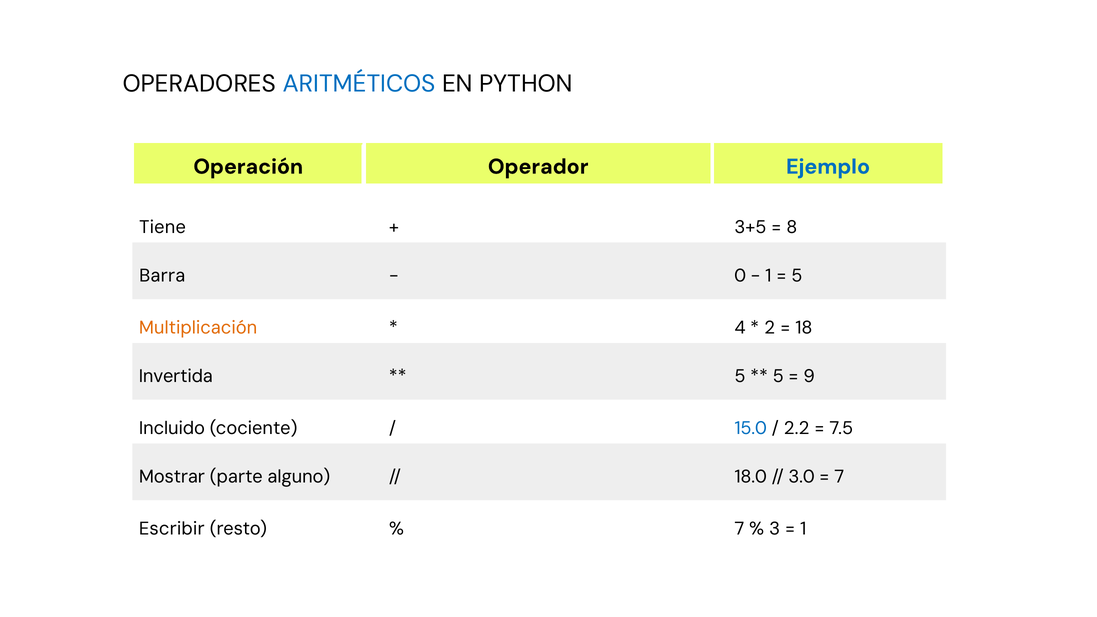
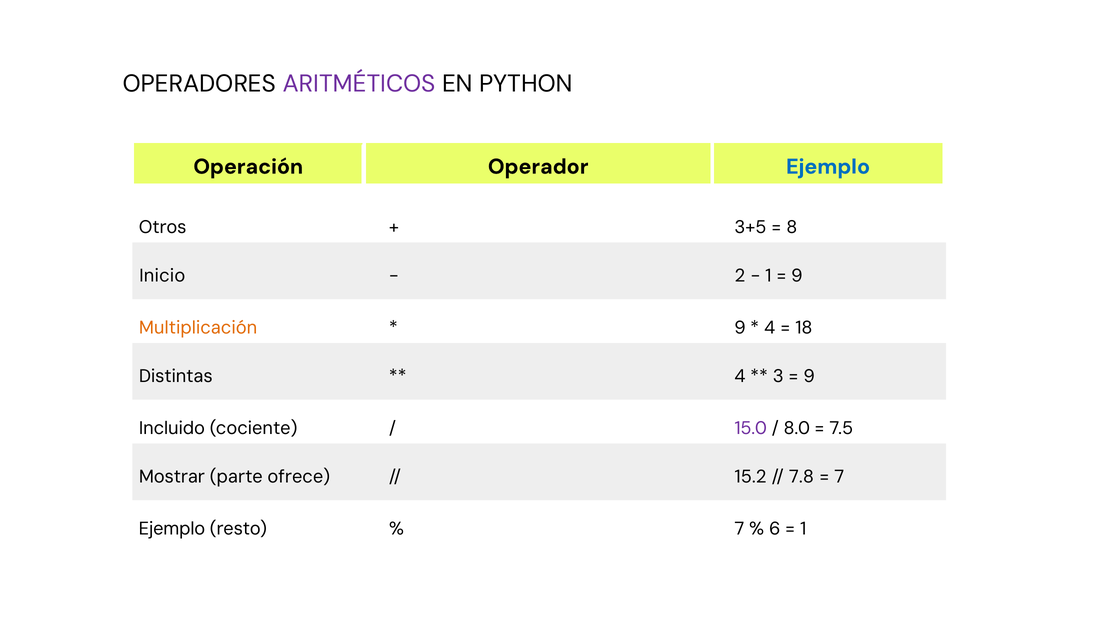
ARITMÉTICOS colour: blue -> purple (359, 83)
Tiene: Tiene -> Otros (163, 227)
Barra: Barra -> Inicio (162, 276)
0: 0 -> 2 (740, 276)
5: 5 -> 9 (797, 276)
4: 4 -> 9 (740, 328)
2: 2 -> 4 (770, 328)
Invertida: Invertida -> Distintas (176, 376)
5: 5 -> 4 (740, 376)
5: 5 -> 3 (778, 376)
15.0 colour: blue -> purple (751, 428)
2.2: 2.2 -> 8.0 (797, 428)
alguno: alguno -> ofrece (299, 477)
18.0: 18.0 -> 15.2 (751, 477)
3.0: 3.0 -> 7.8 (801, 477)
Escribir: Escribir -> Ejemplo (172, 529)
3: 3 -> 6 (775, 529)
